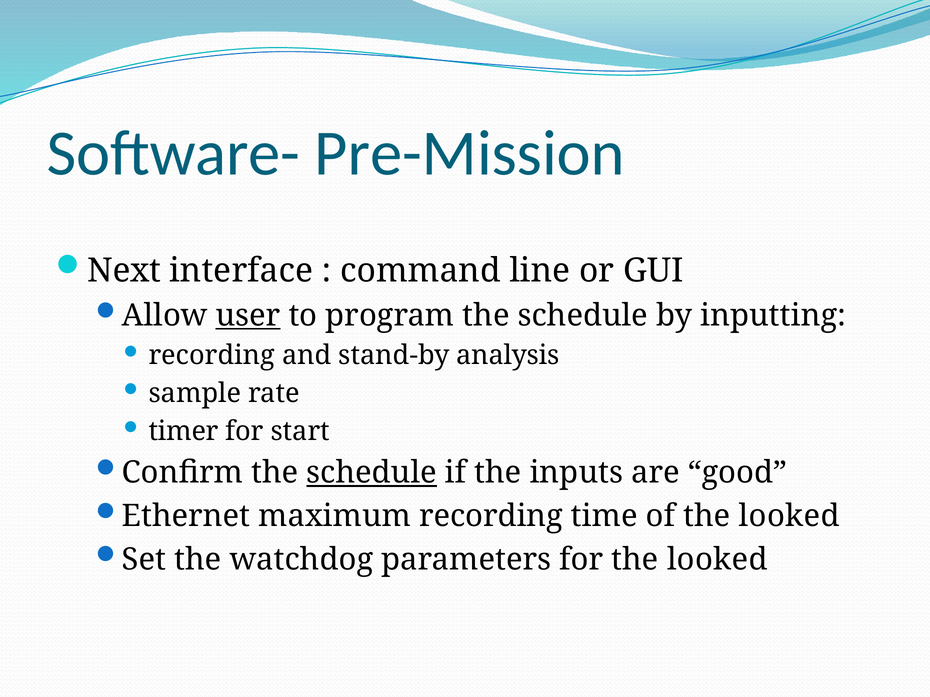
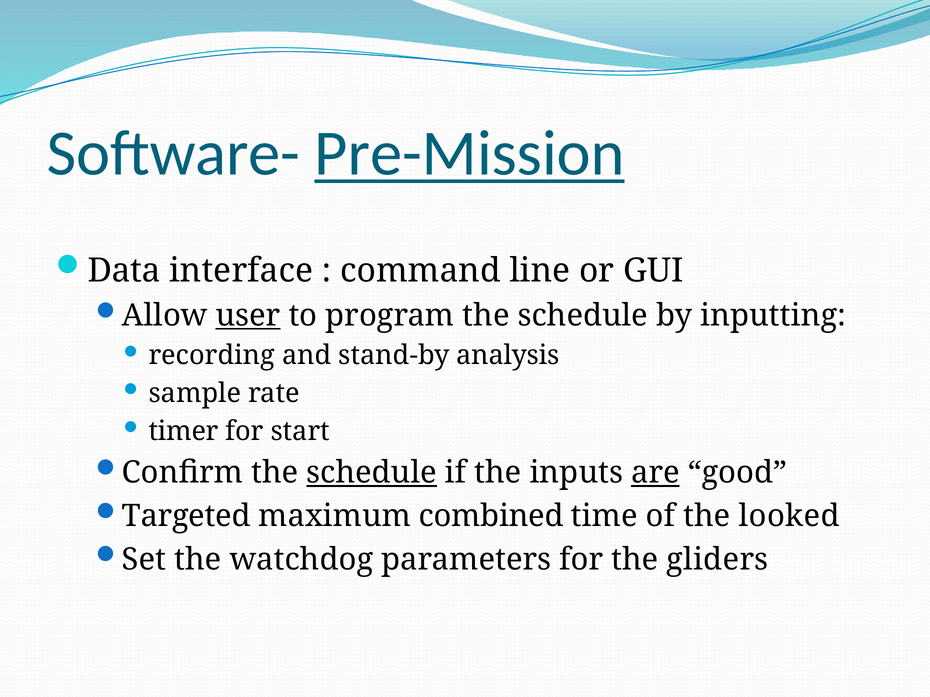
Pre-Mission underline: none -> present (470, 154)
Next: Next -> Data (124, 271)
are underline: none -> present (655, 473)
Ethernet: Ethernet -> Targeted (186, 516)
maximum recording: recording -> combined (491, 516)
for the looked: looked -> gliders (717, 560)
